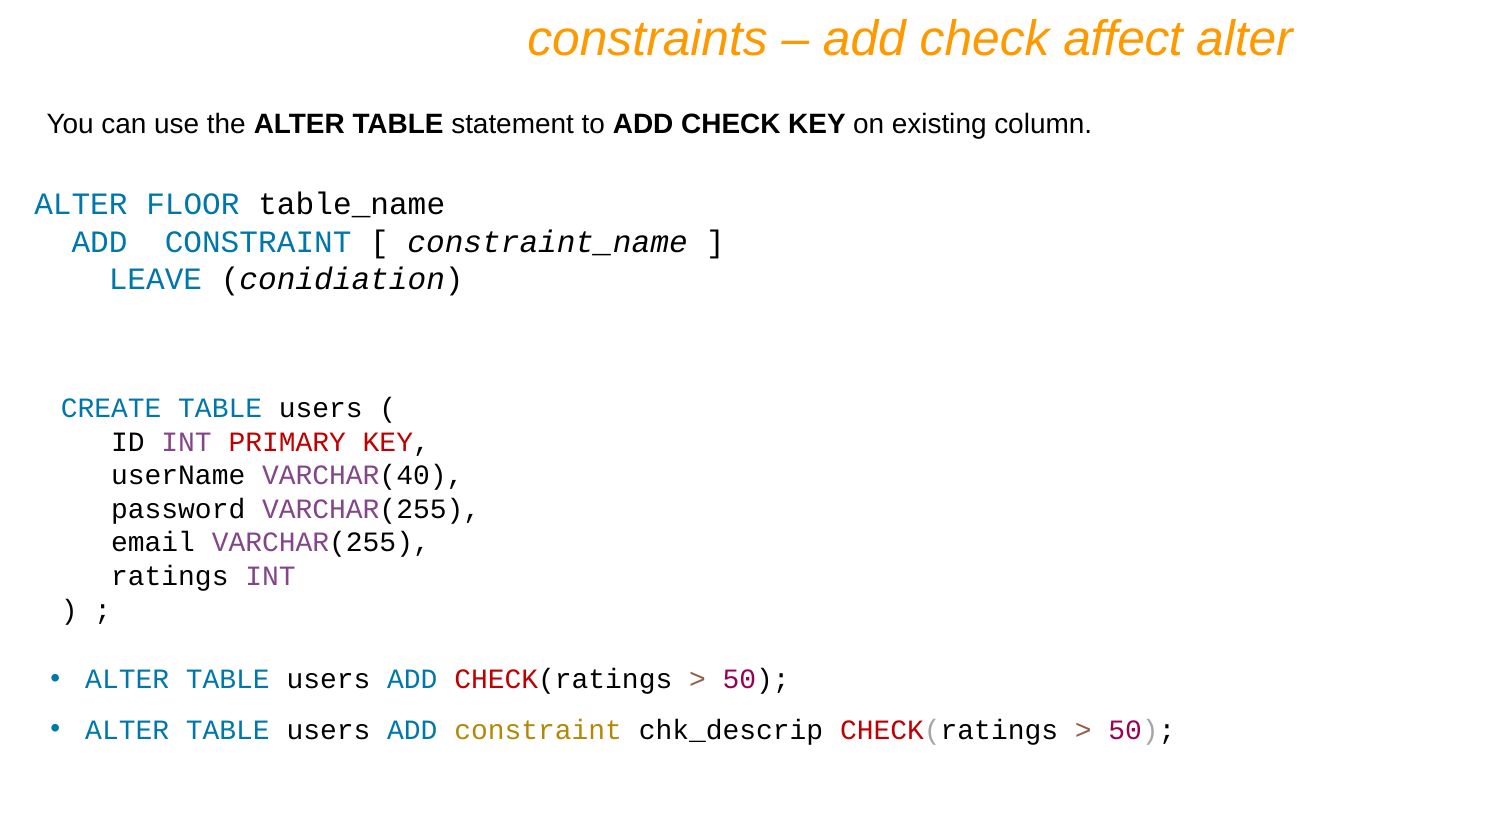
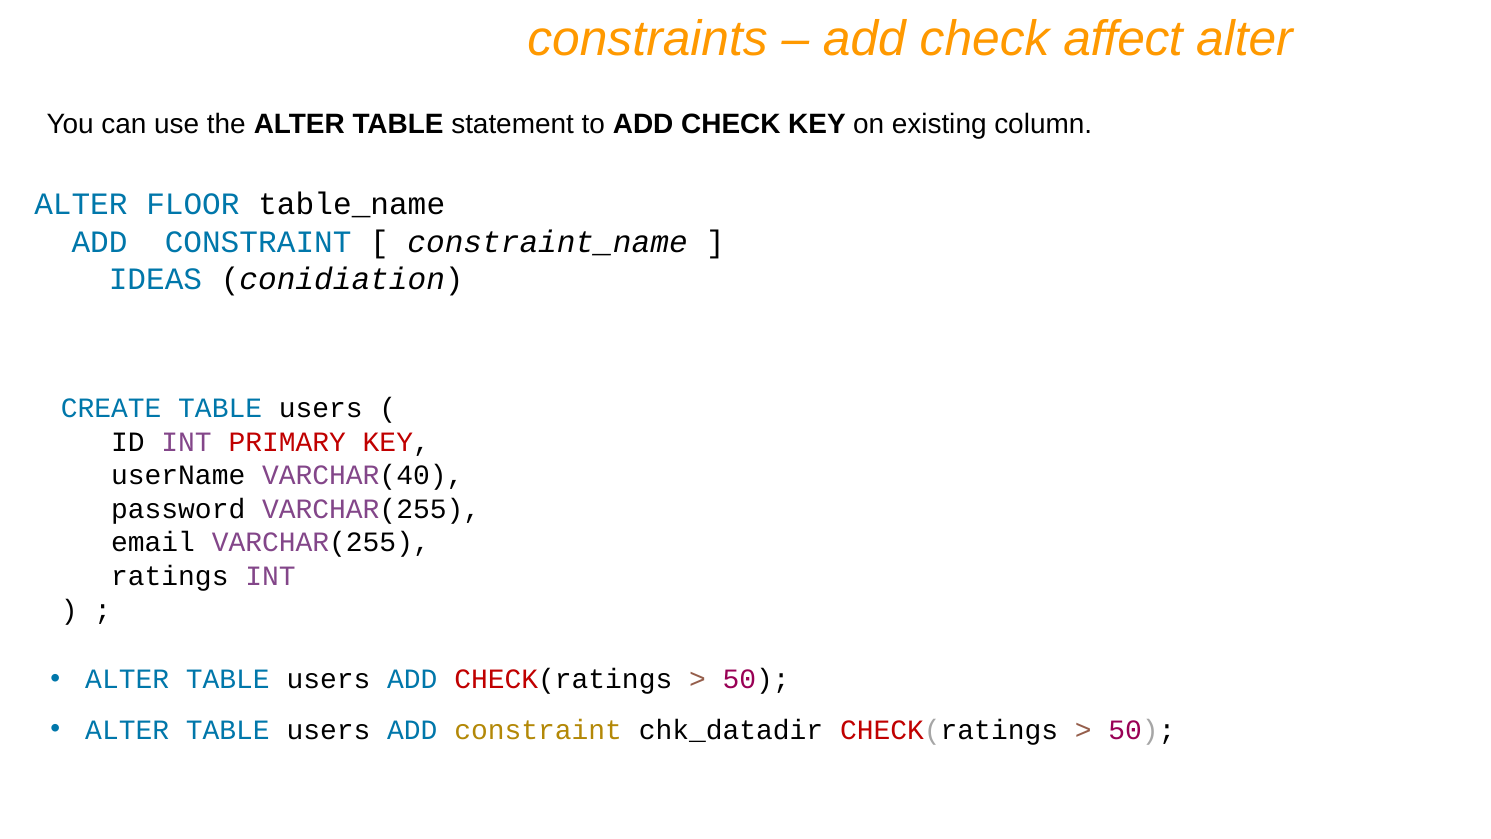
LEAVE: LEAVE -> IDEAS (155, 279)
chk_descrip: chk_descrip -> chk_datadir (731, 730)
